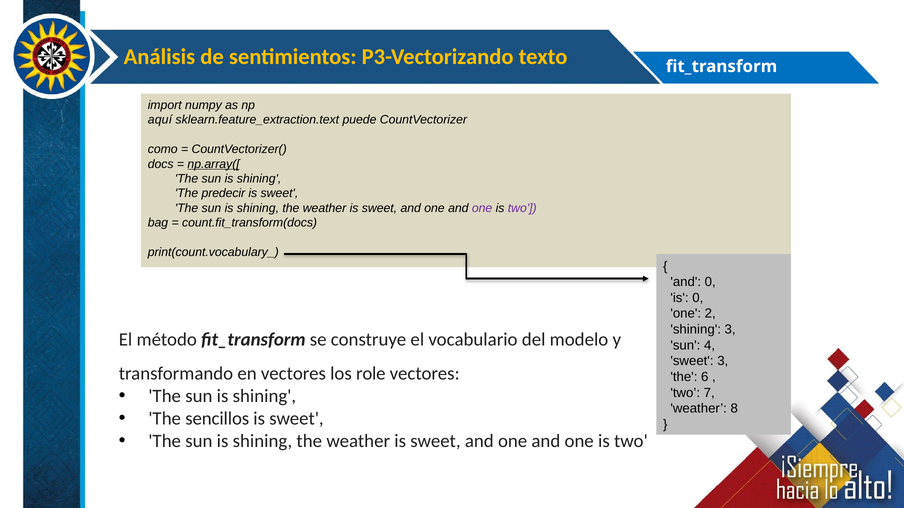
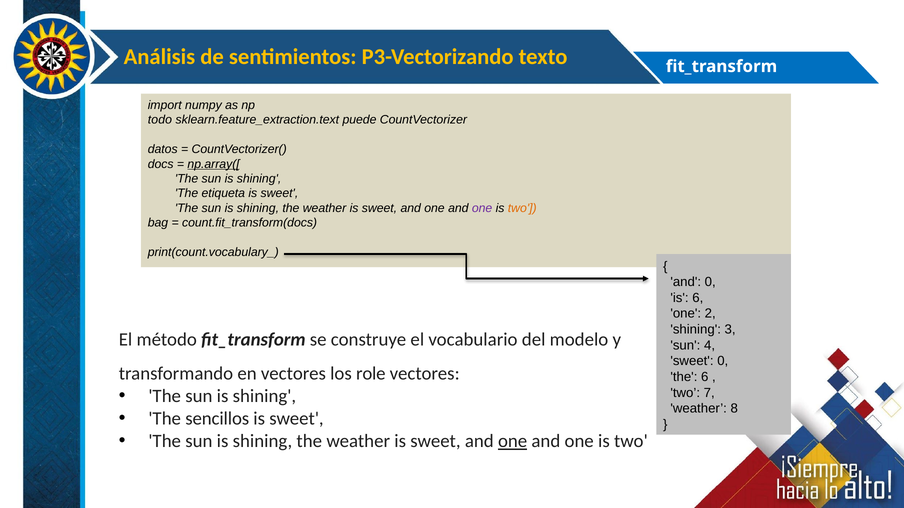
aquí: aquí -> todo (160, 120)
como: como -> datos (163, 149)
predecir: predecir -> etiqueta (223, 194)
two colour: purple -> orange (522, 208)
is 0: 0 -> 6 (698, 298)
sweet 3: 3 -> 0 (723, 361)
one underline: none -> present (513, 442)
